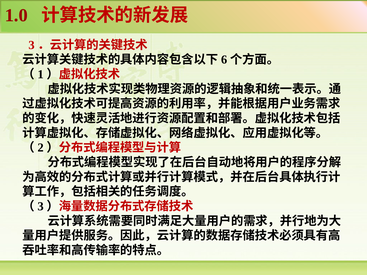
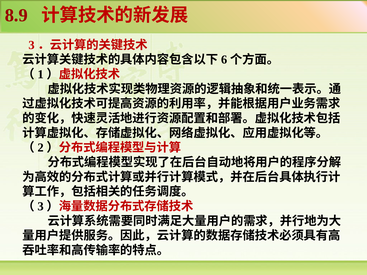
1.0: 1.0 -> 8.9 (16, 15)
